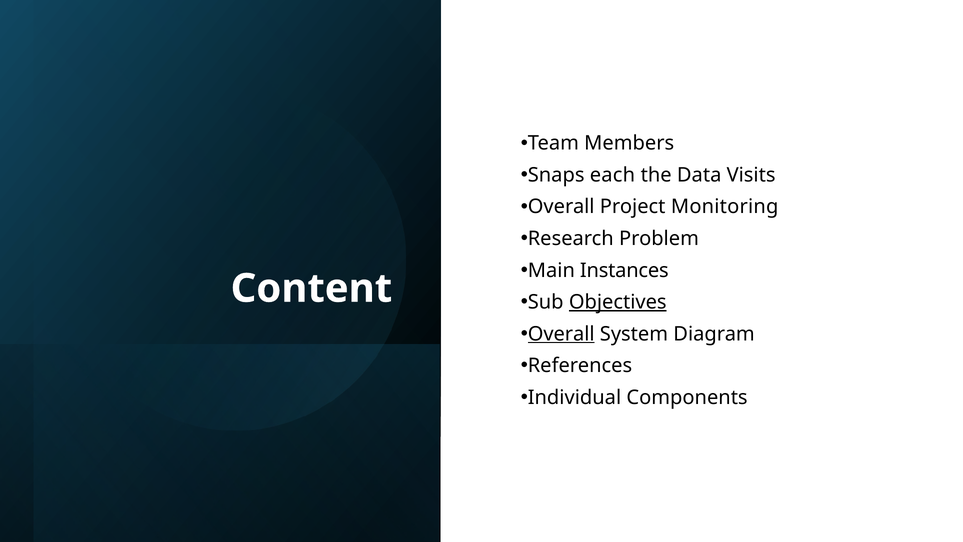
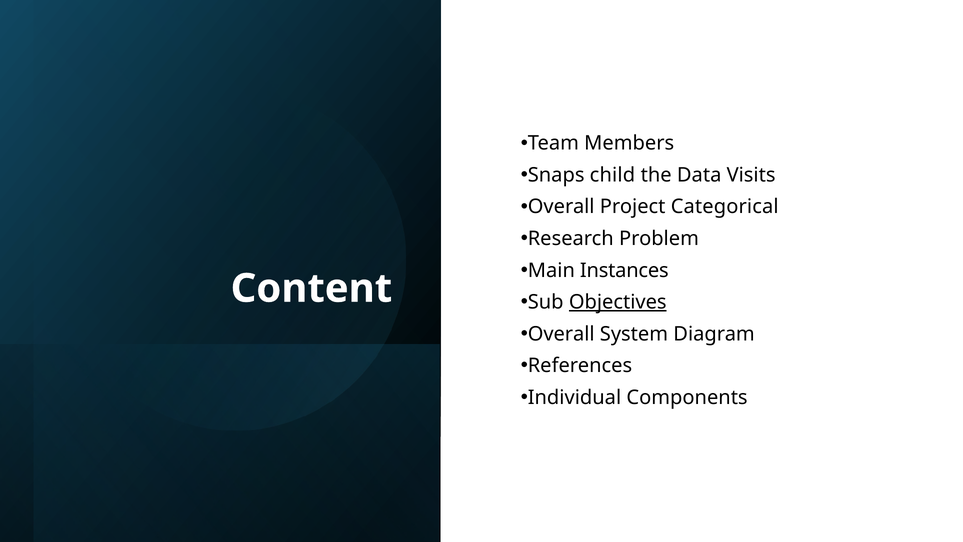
each: each -> child (612, 175)
Monitoring: Monitoring -> Categorical (725, 207)
Overall underline: present -> none (561, 334)
